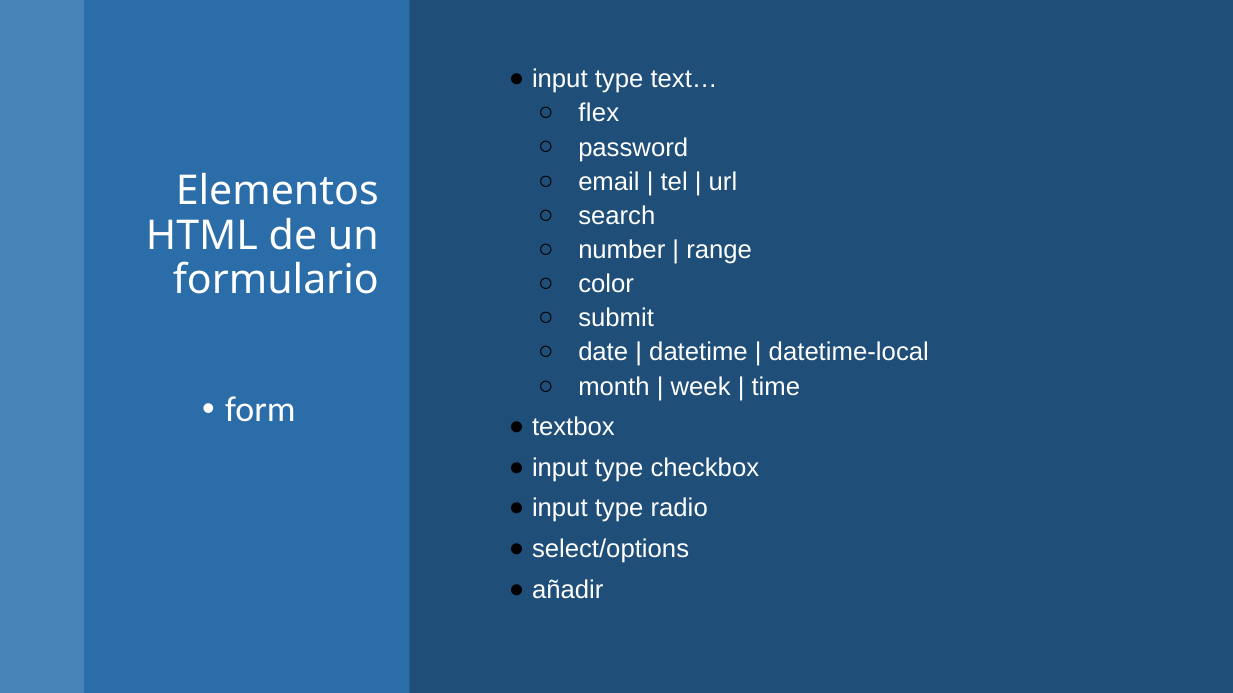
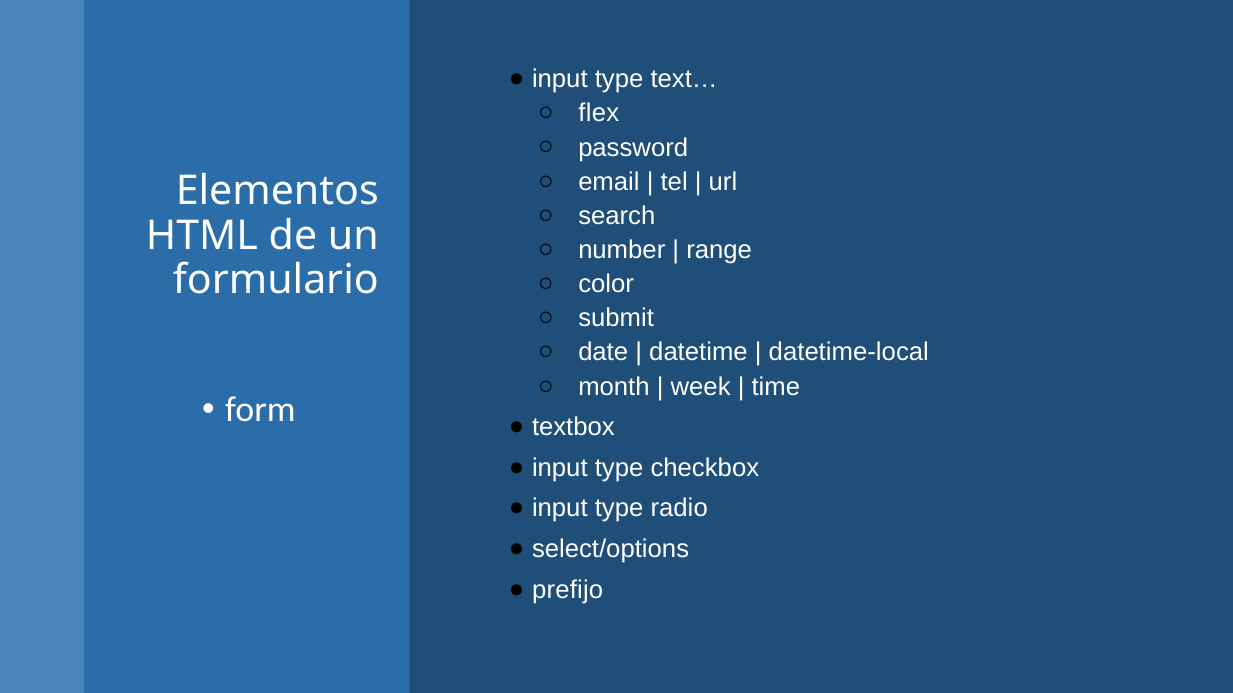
añadir: añadir -> prefijo (568, 590)
